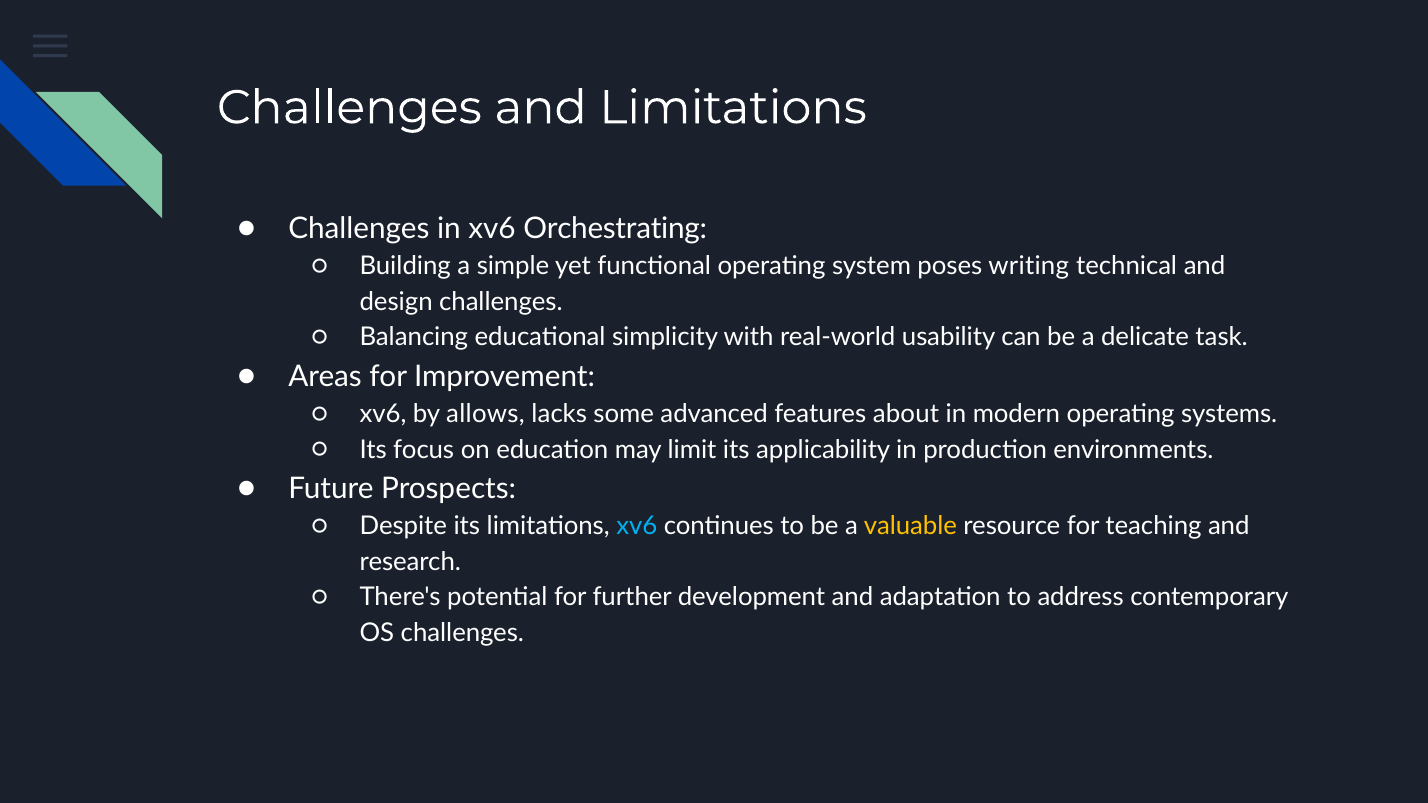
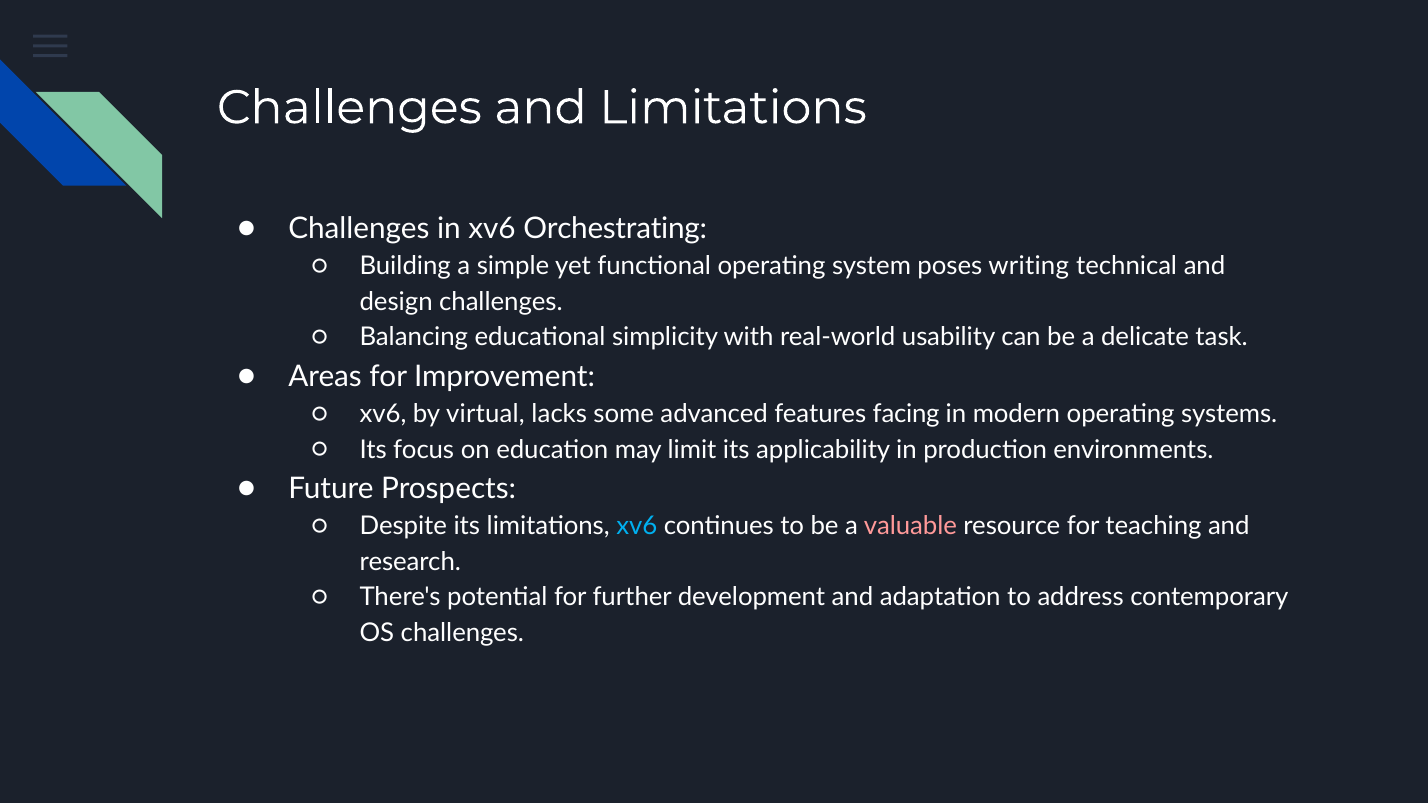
allows: allows -> virtual (486, 414)
about: about -> facing (906, 414)
valuable colour: yellow -> pink (910, 526)
